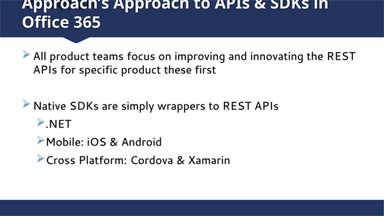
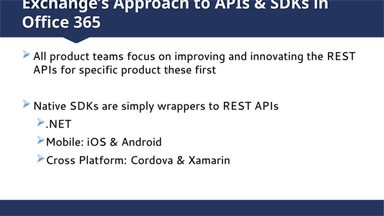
Approach’s: Approach’s -> Exchange’s (65, 3)
